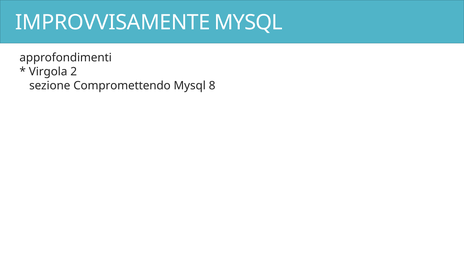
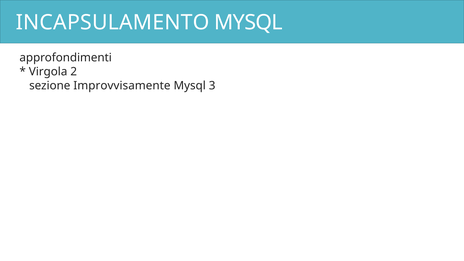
IMPROVVISAMENTE: IMPROVVISAMENTE -> INCAPSULAMENTO (113, 22)
Compromettendo: Compromettendo -> Improvvisamente (122, 86)
8: 8 -> 3 (212, 86)
